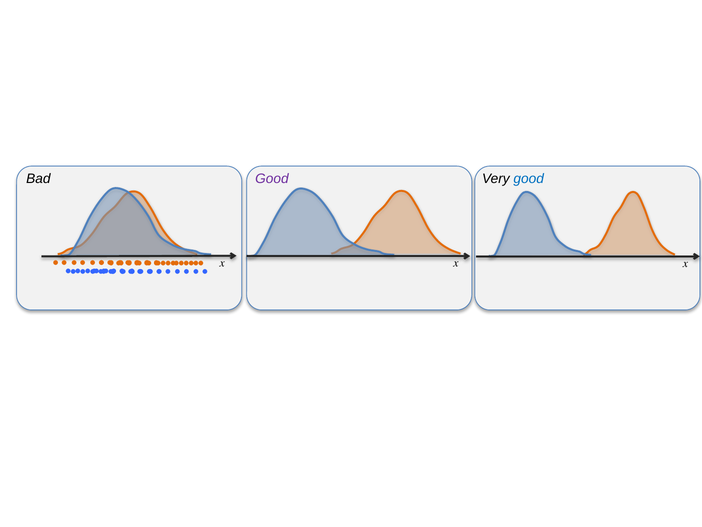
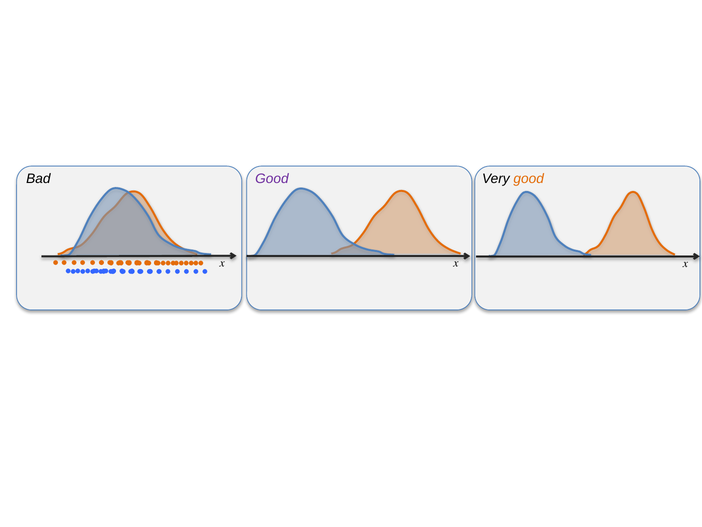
good colour: blue -> orange (529, 178)
